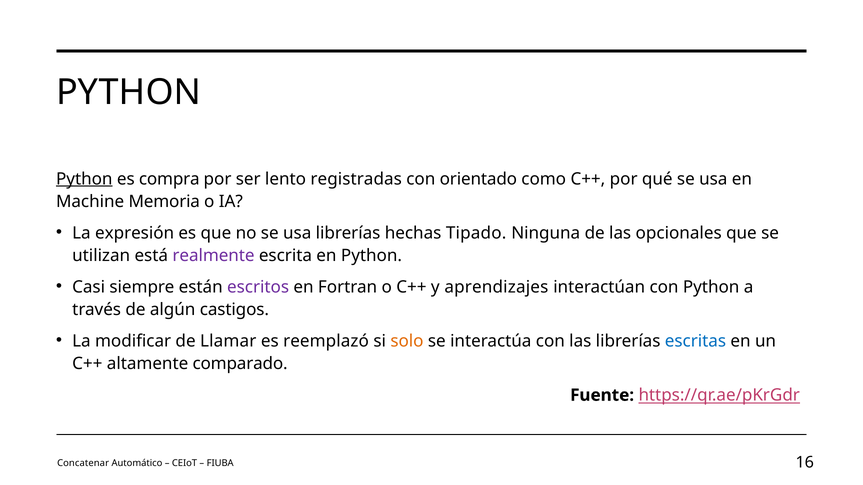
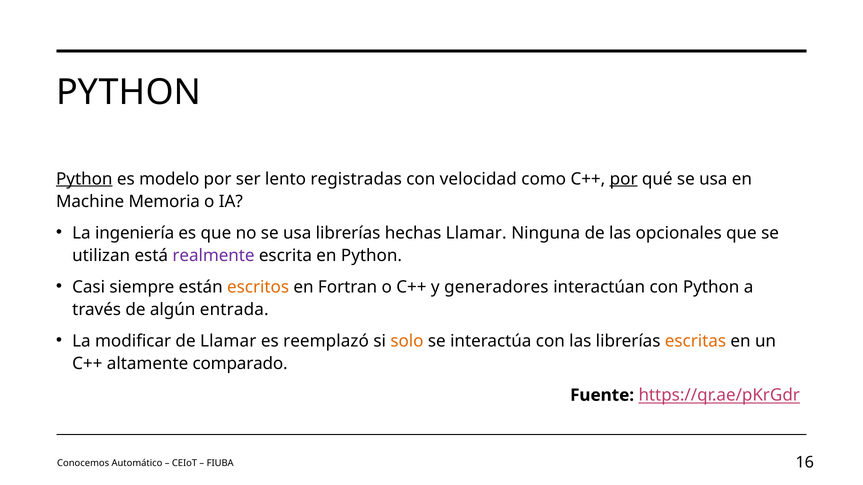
compra: compra -> modelo (169, 179)
orientado: orientado -> velocidad (478, 179)
por underline: none -> present (624, 179)
expresión: expresión -> ingeniería (135, 233)
hechas Tipado: Tipado -> Llamar (476, 233)
escritos colour: purple -> orange (258, 287)
aprendizajes: aprendizajes -> generadores (496, 287)
castigos: castigos -> entrada (234, 310)
escritas colour: blue -> orange (695, 341)
Concatenar: Concatenar -> Conocemos (83, 463)
